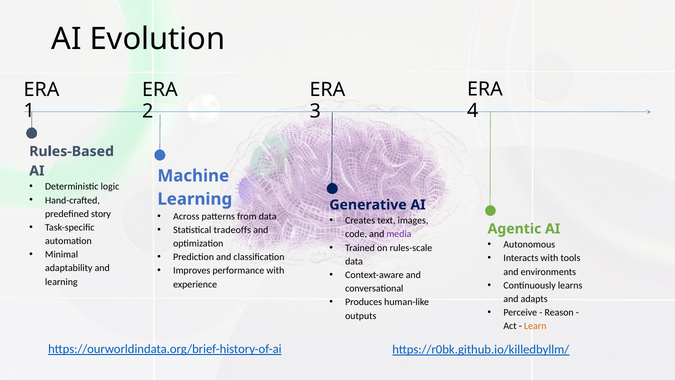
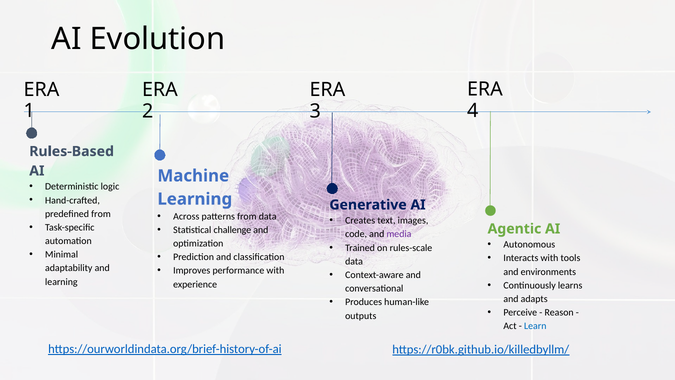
predefined story: story -> from (101, 214)
tradeoffs: tradeoffs -> challenge (232, 230)
Learn colour: orange -> blue (535, 326)
